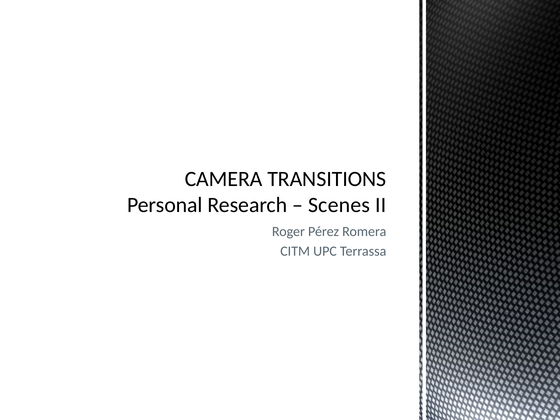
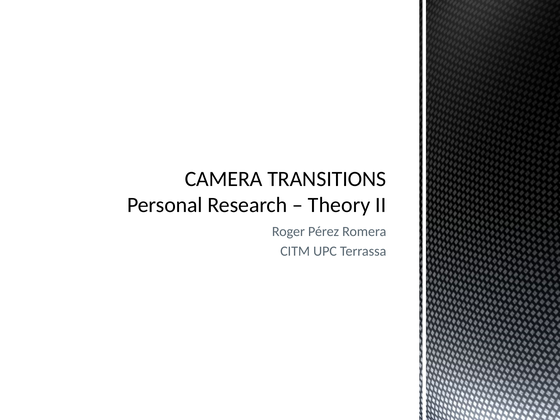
Scenes: Scenes -> Theory (339, 205)
